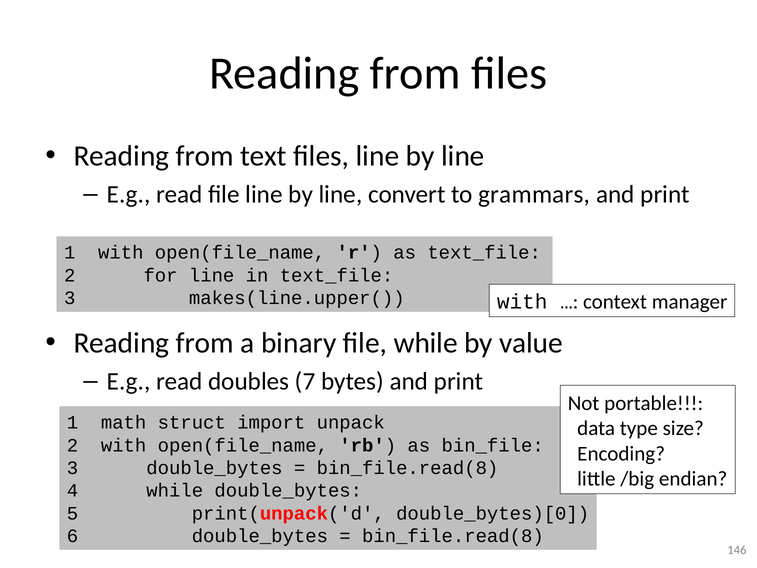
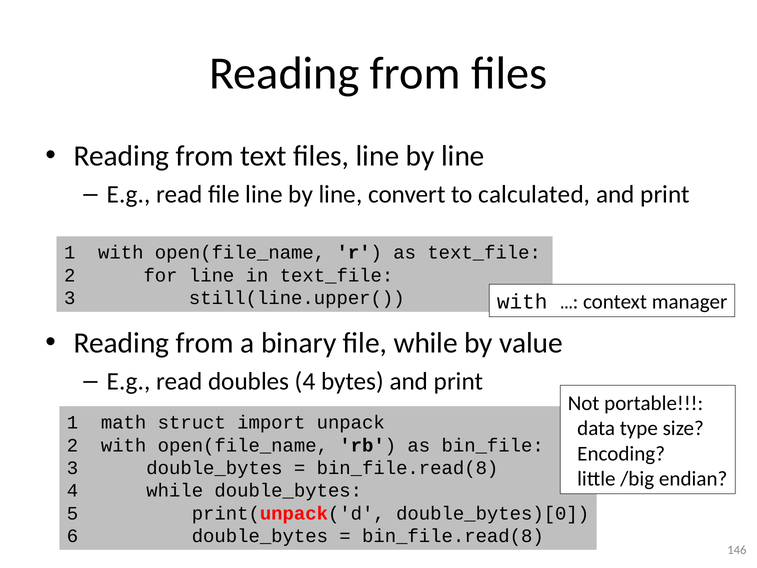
grammars: grammars -> calculated (534, 194)
makes(line.upper(: makes(line.upper( -> still(line.upper( (297, 298)
doubles 7: 7 -> 4 (305, 381)
